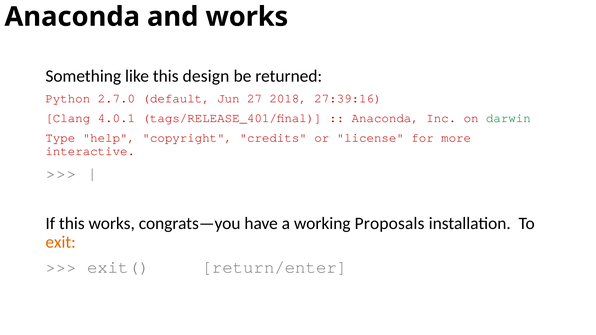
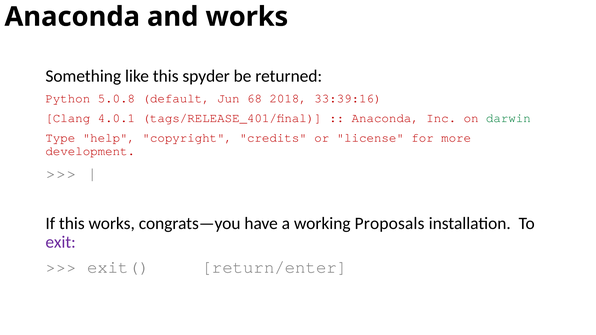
design: design -> spyder (206, 76)
2.7.0: 2.7.0 -> 5.0.8 (116, 99)
27: 27 -> 68 (255, 99)
27:39:16: 27:39:16 -> 33:39:16 (348, 99)
interactive: interactive -> development (90, 151)
exit colour: orange -> purple (61, 242)
